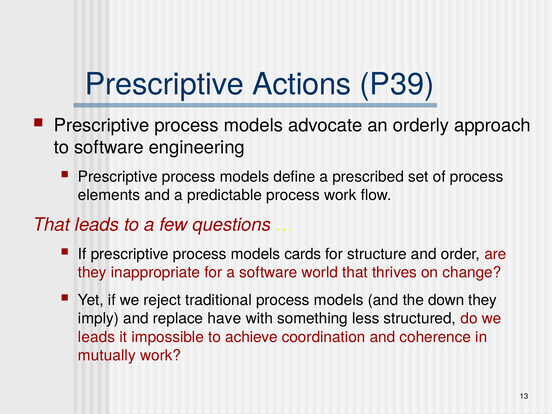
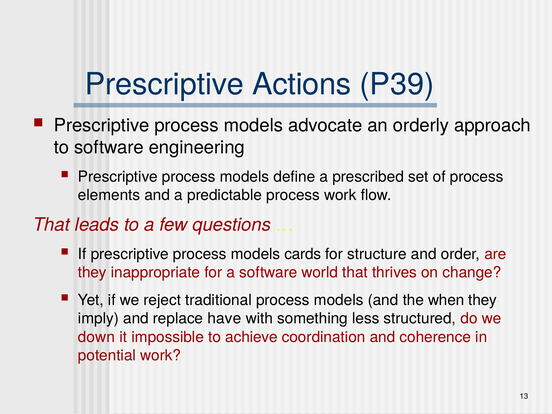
down: down -> when (446, 300)
leads: leads -> down (97, 337)
mutually: mutually -> potential (107, 355)
